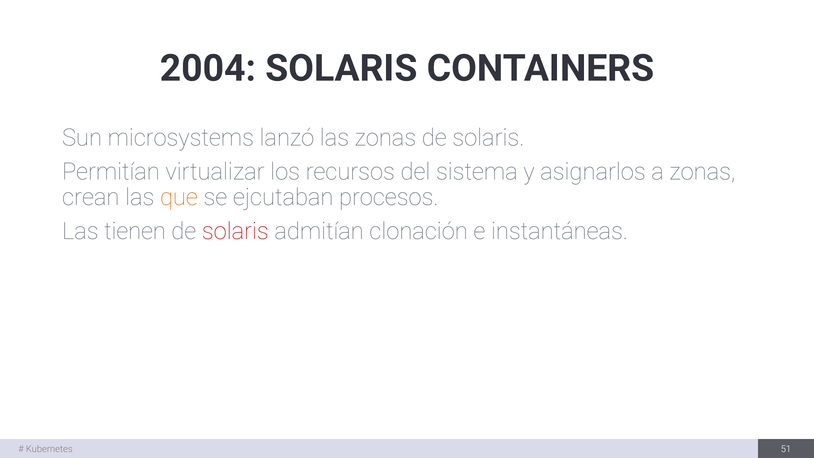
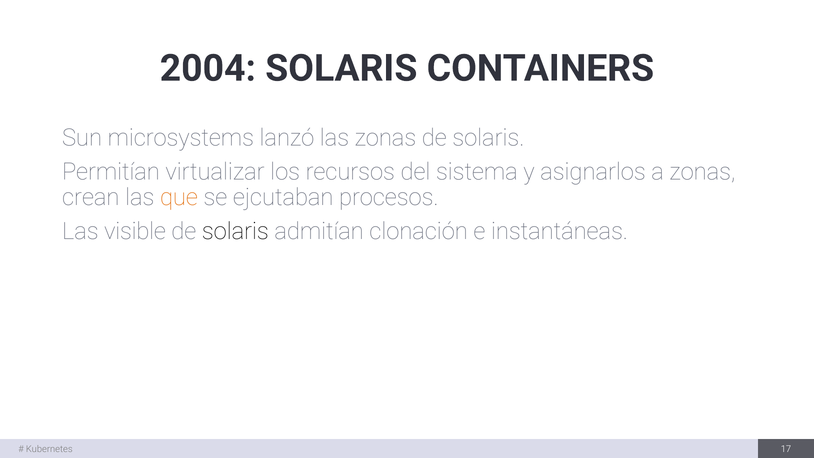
tienen: tienen -> visible (135, 232)
solaris colour: red -> black (235, 232)
51: 51 -> 17 (786, 449)
